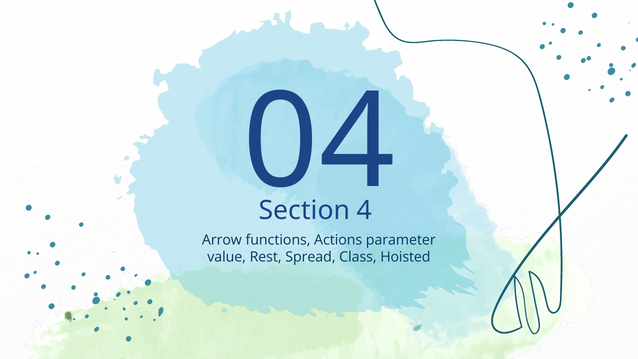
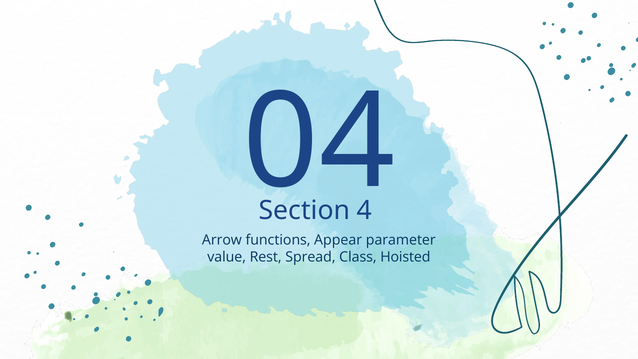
Actions: Actions -> Appear (338, 240)
